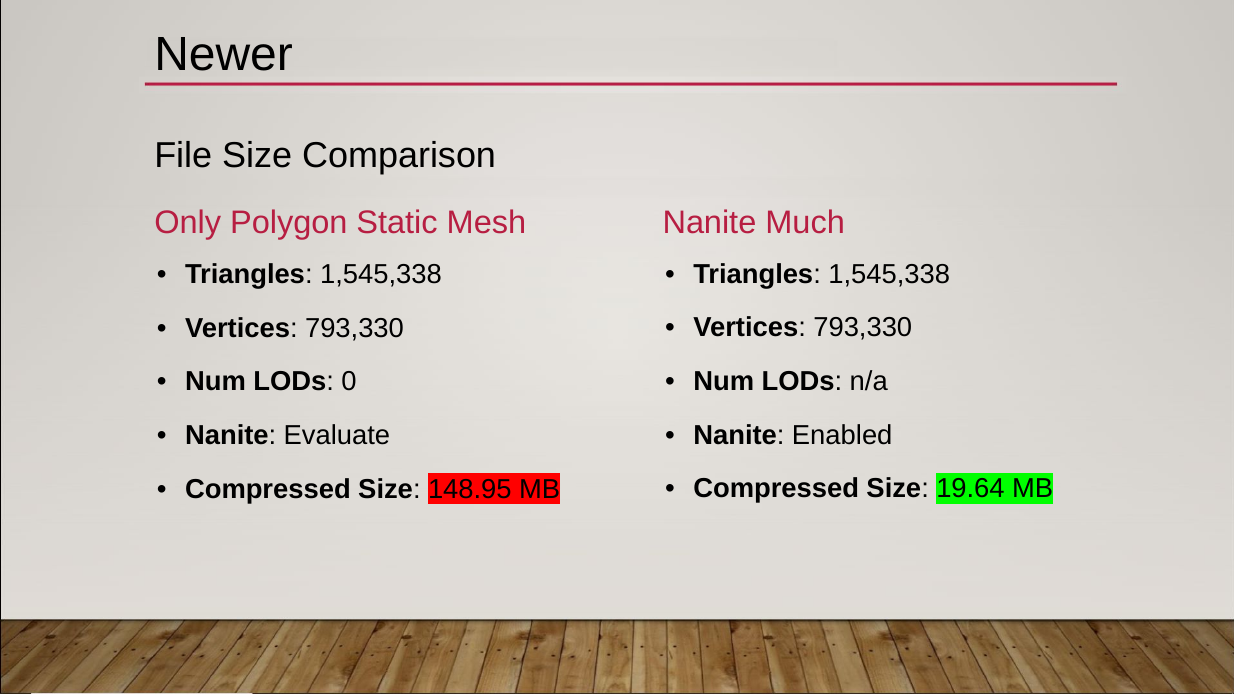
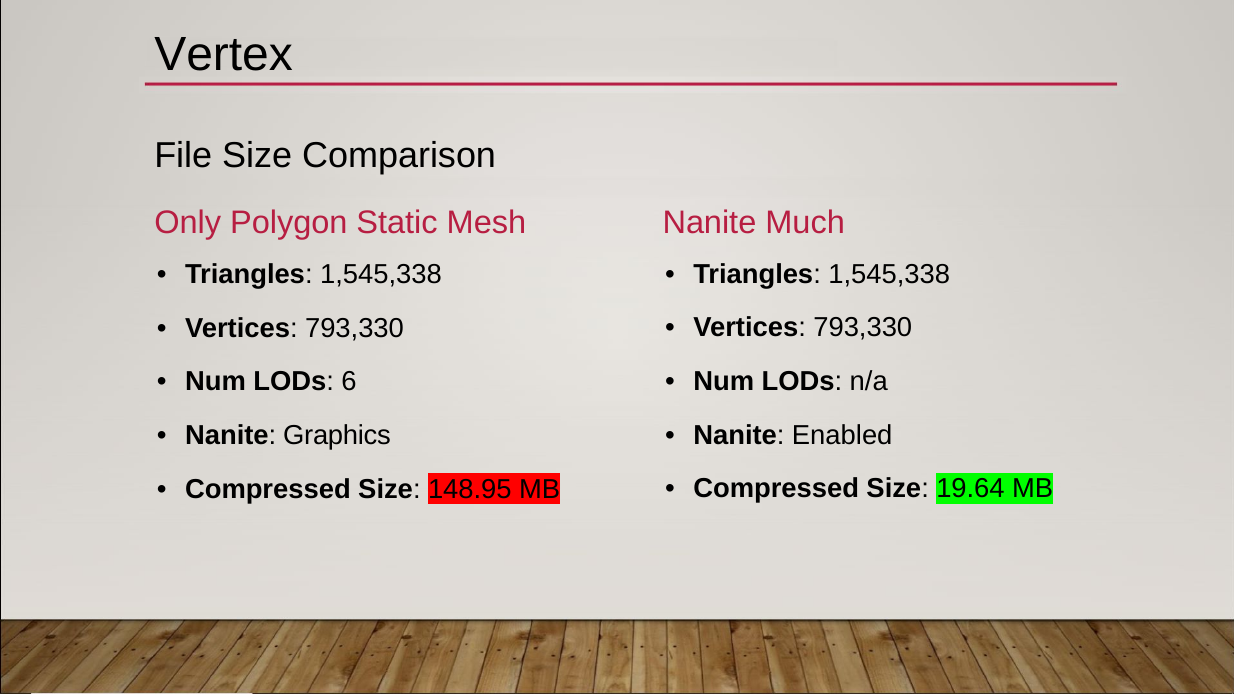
Newer: Newer -> Vertex (224, 54)
0: 0 -> 6 (349, 382)
Evaluate: Evaluate -> Graphics (337, 435)
